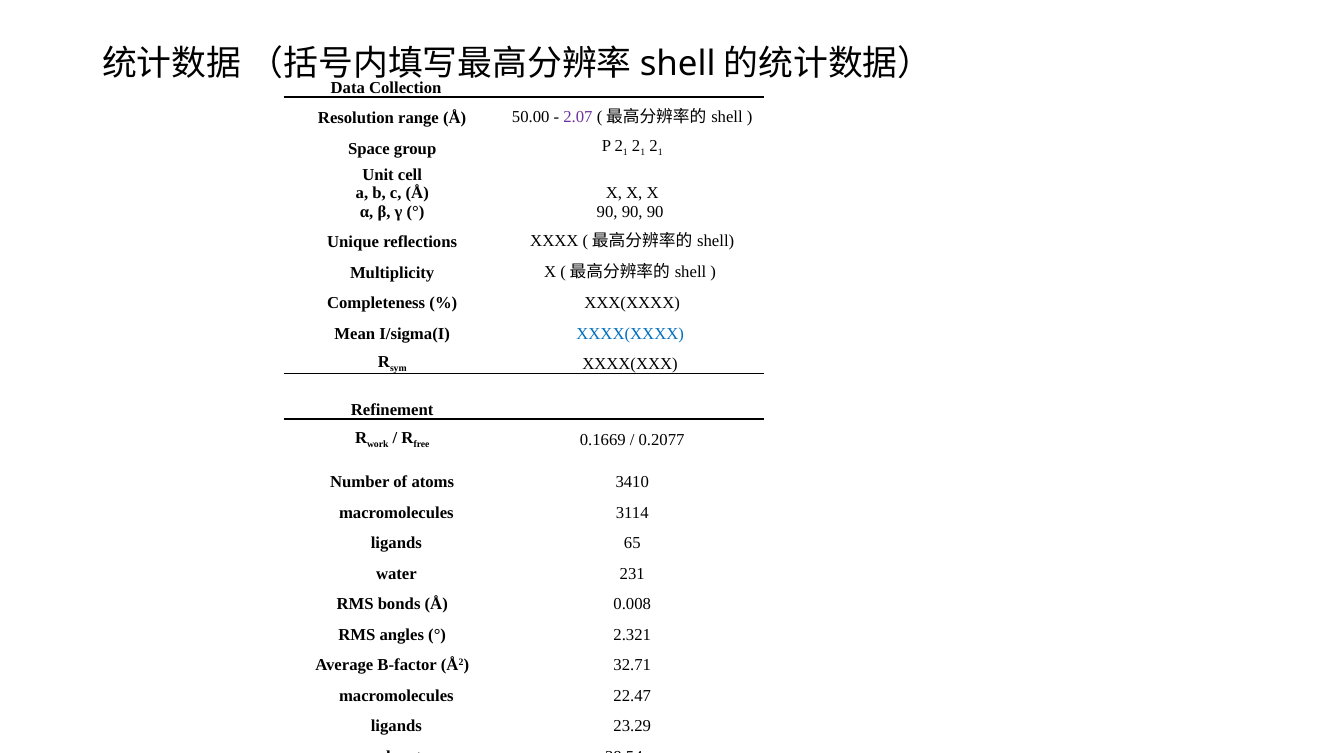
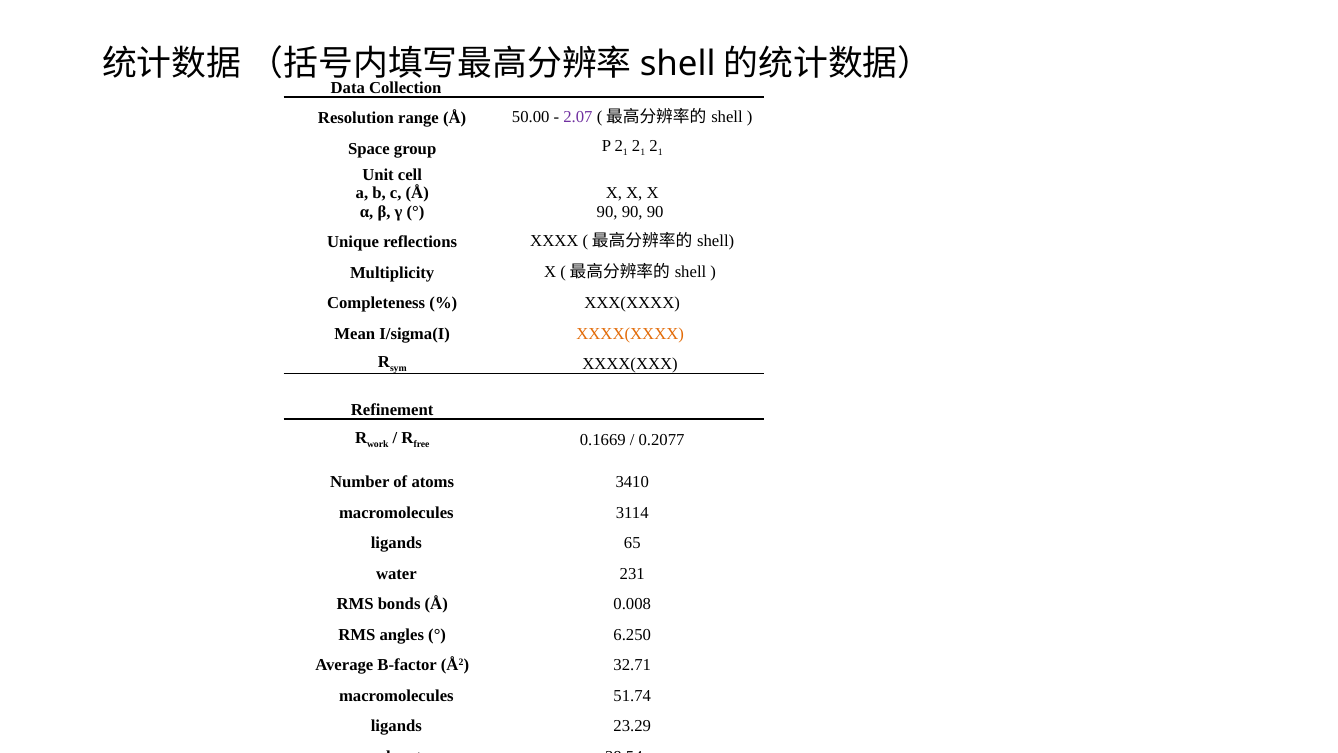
XXXX(XXXX colour: blue -> orange (630, 334)
2.321: 2.321 -> 6.250 (632, 635)
22.47: 22.47 -> 51.74 (632, 696)
